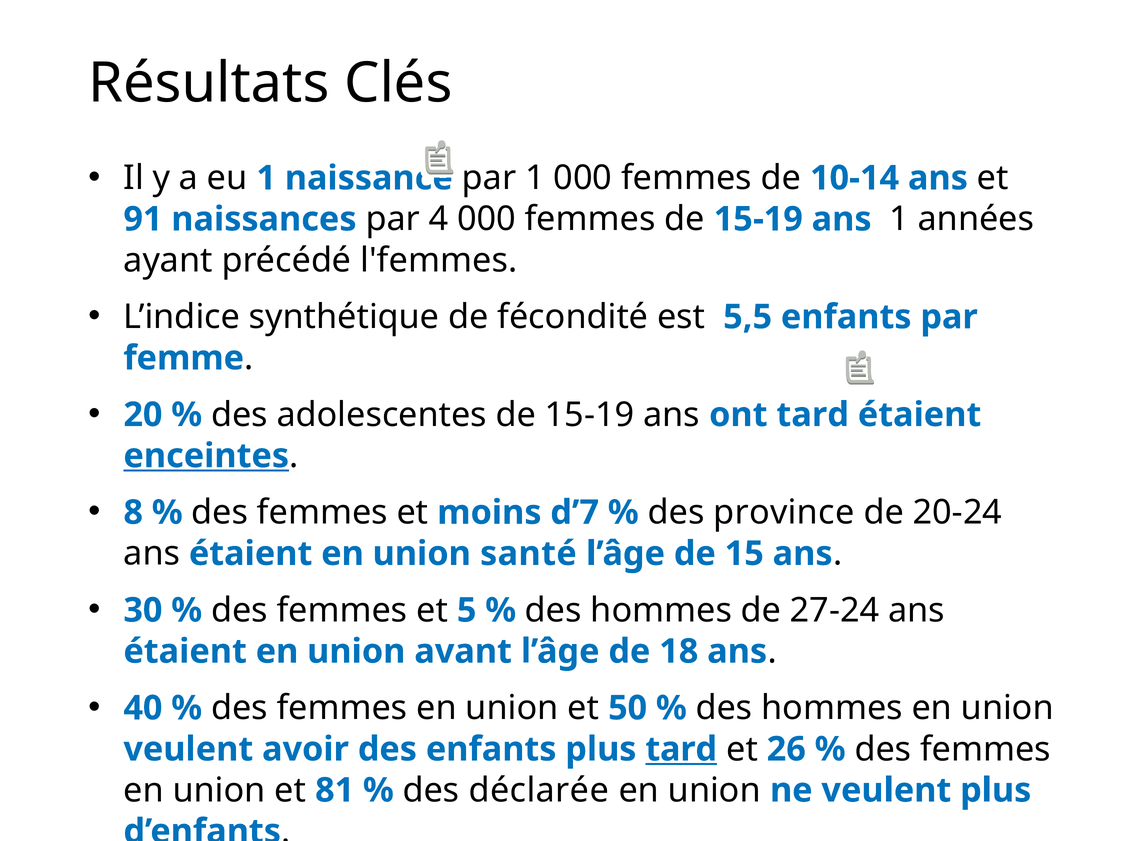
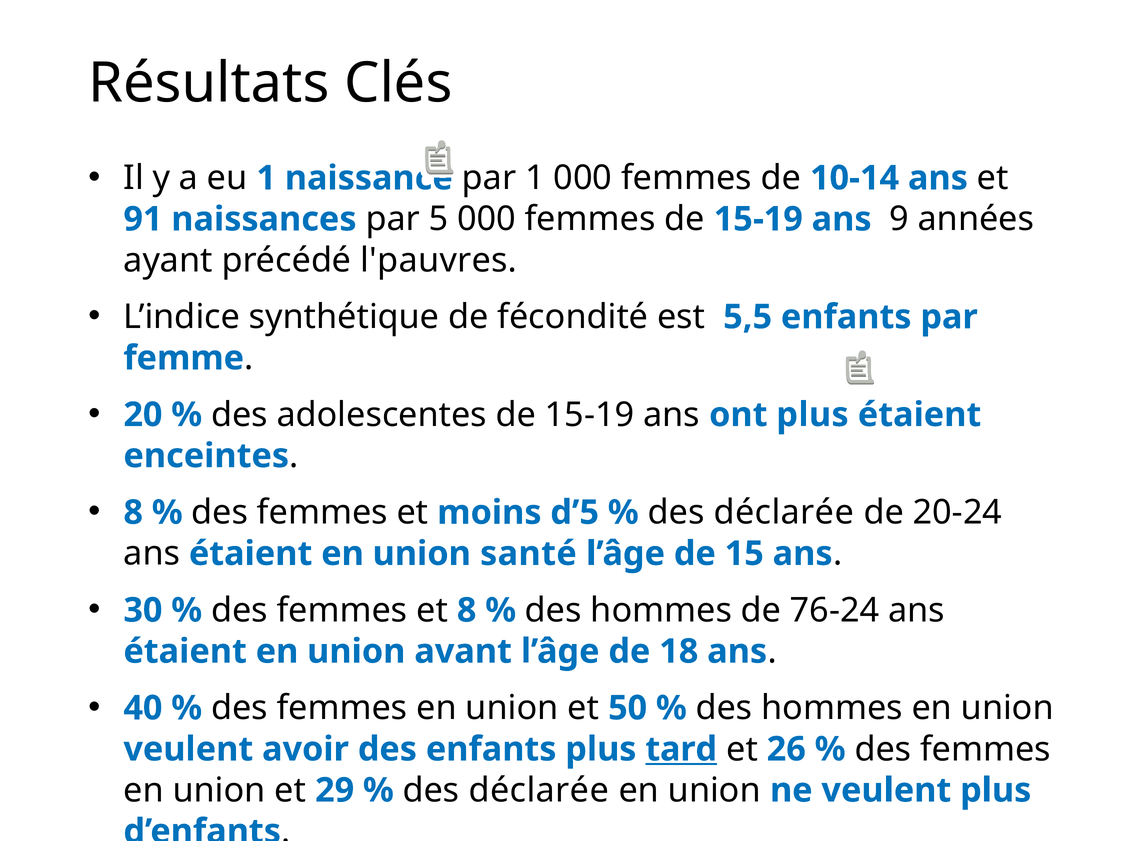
4: 4 -> 5 (439, 219)
ans 1: 1 -> 9 (899, 219)
l'femmes: l'femmes -> l'pauvres (439, 260)
ont tard: tard -> plus (813, 415)
enceintes underline: present -> none (206, 456)
d’7: d’7 -> d’5 (575, 513)
province: province -> déclarée (784, 513)
et 5: 5 -> 8 (467, 611)
27-24: 27-24 -> 76-24 (835, 611)
81: 81 -> 29 (335, 791)
